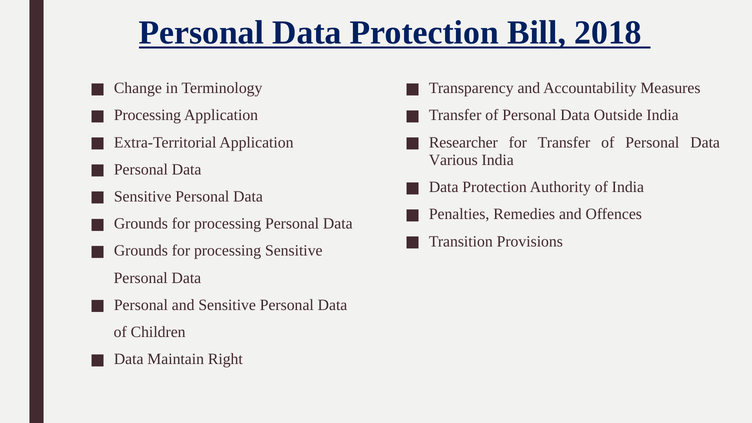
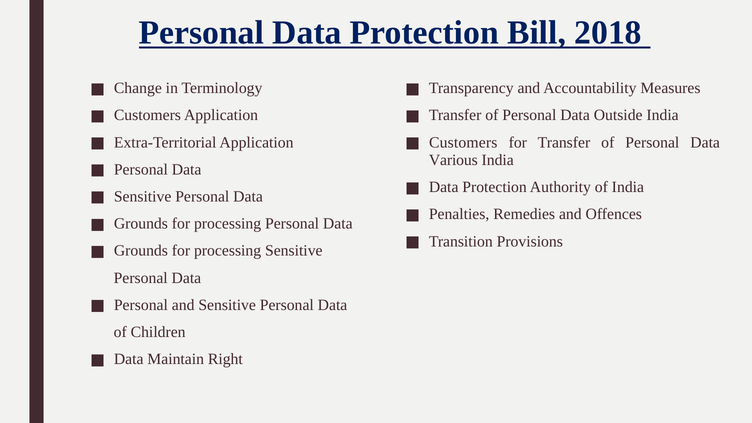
Processing: Processing -> Customers (147, 115)
Researcher: Researcher -> Customers (463, 142)
